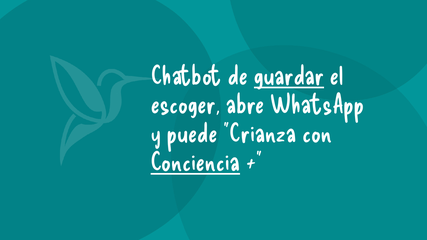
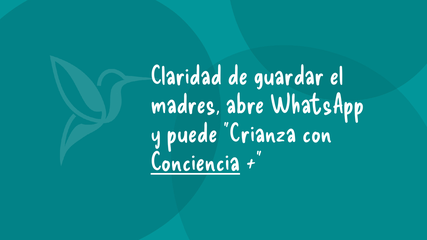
Chatbot: Chatbot -> Claridad (186, 76)
guardar underline: present -> none (289, 76)
escoger: escoger -> madres (185, 105)
